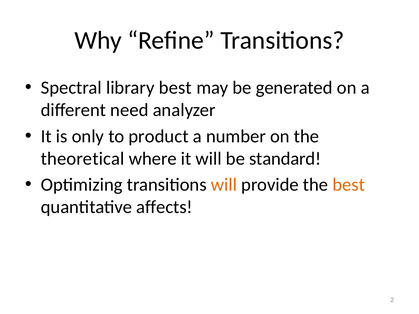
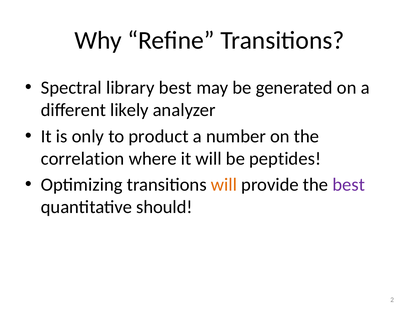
need: need -> likely (129, 110)
theoretical: theoretical -> correlation (83, 159)
standard: standard -> peptides (285, 159)
best colour: orange -> purple (349, 185)
affects: affects -> should (164, 207)
